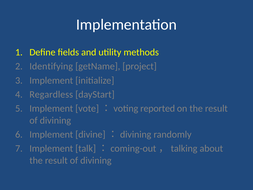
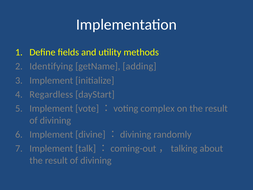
project: project -> adding (139, 66)
reported: reported -> complex (158, 108)
